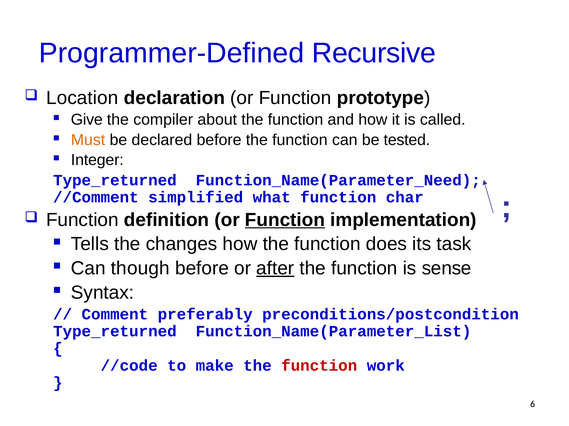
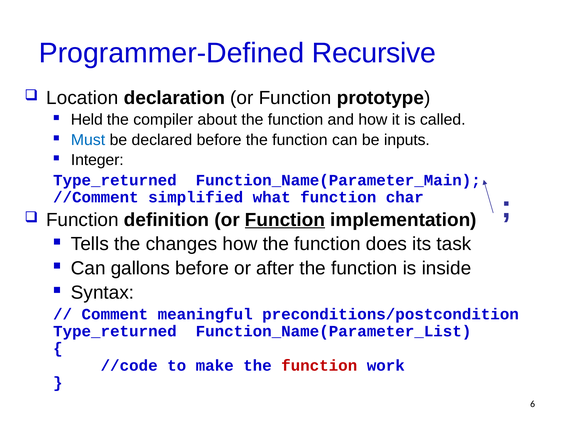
Give: Give -> Held (87, 120)
Must colour: orange -> blue (88, 140)
tested: tested -> inputs (407, 140)
Function_Name(Parameter_Need: Function_Name(Parameter_Need -> Function_Name(Parameter_Main (338, 181)
though: though -> gallons (140, 269)
after underline: present -> none (275, 269)
sense: sense -> inside (447, 269)
preferably: preferably -> meaningful (205, 315)
